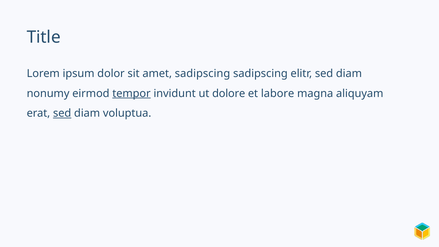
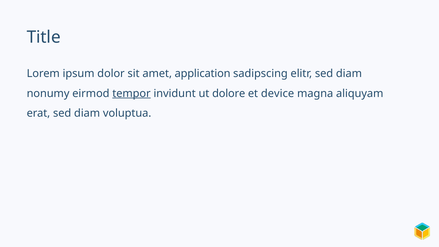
amet sadipscing: sadipscing -> application (203, 74)
labore: labore -> device (278, 93)
sed underline: present -> none (62, 113)
